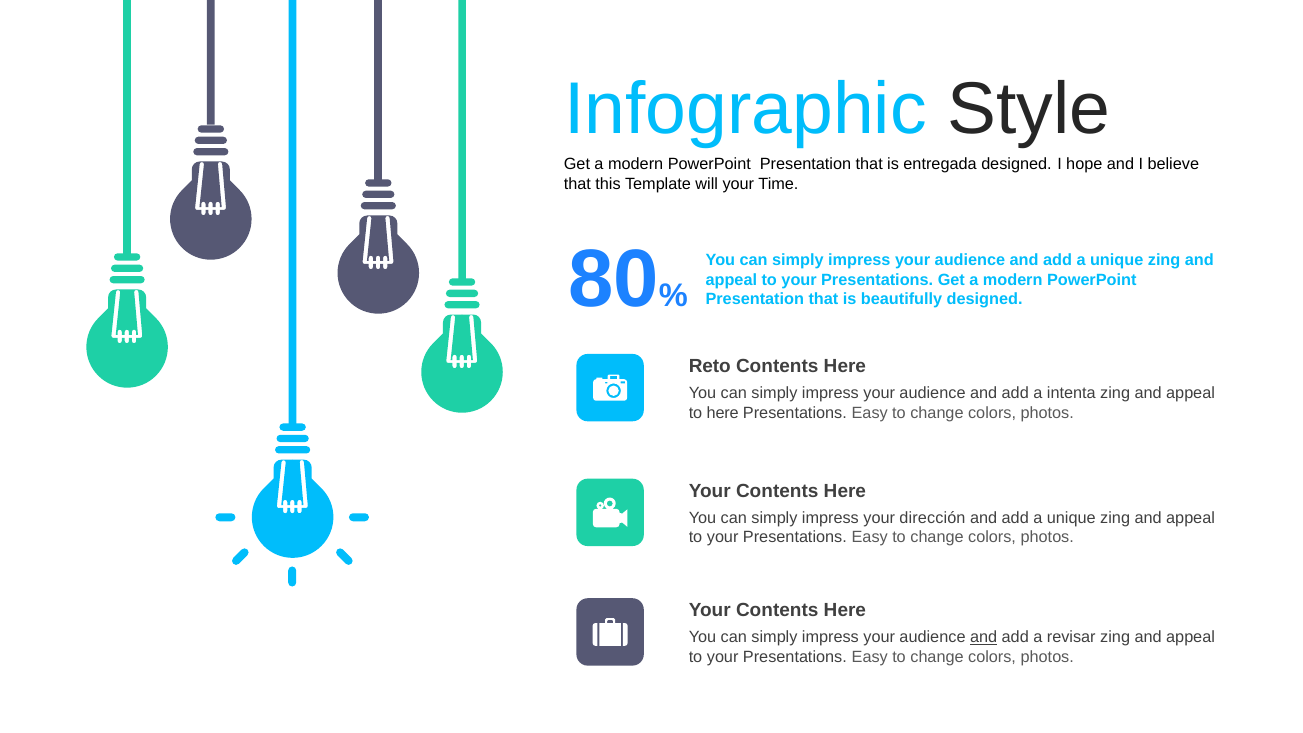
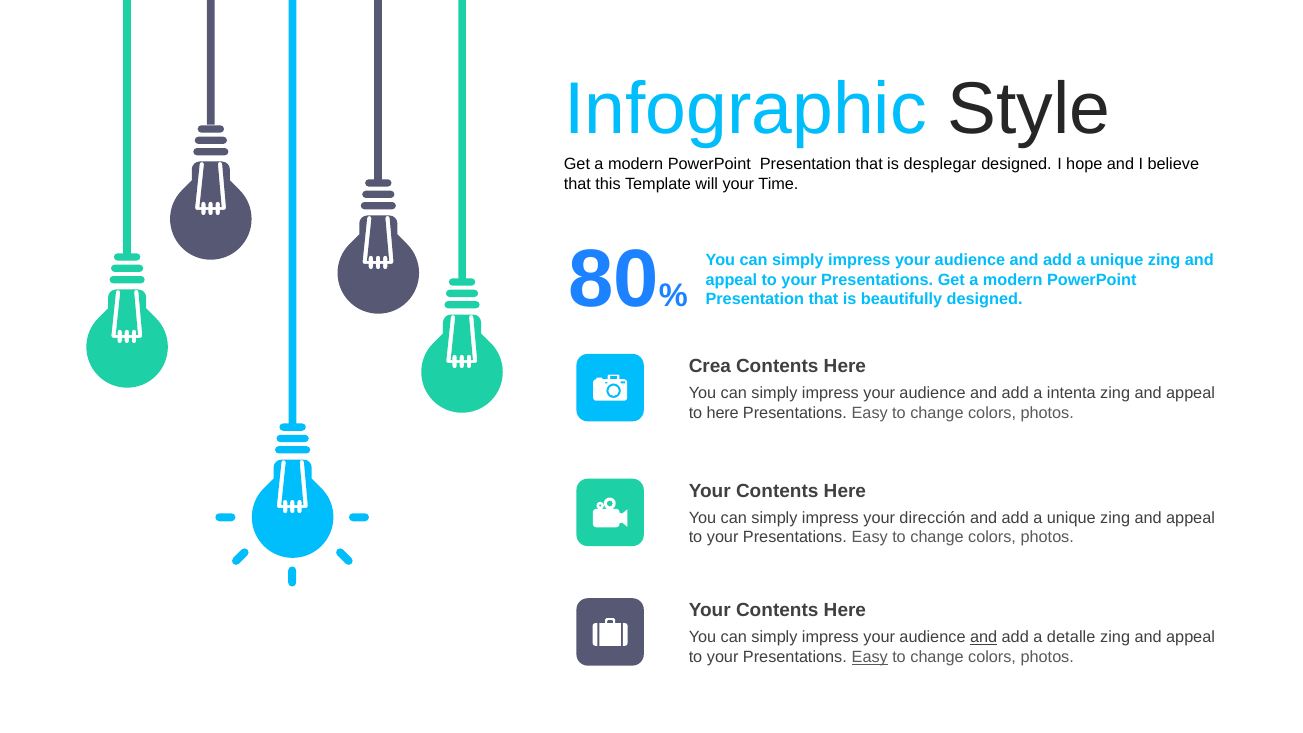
entregada: entregada -> desplegar (940, 164)
Reto: Reto -> Crea (710, 366)
revisar: revisar -> detalle (1071, 637)
Easy underline: none -> present (870, 657)
